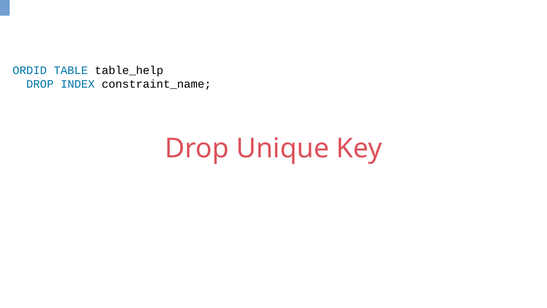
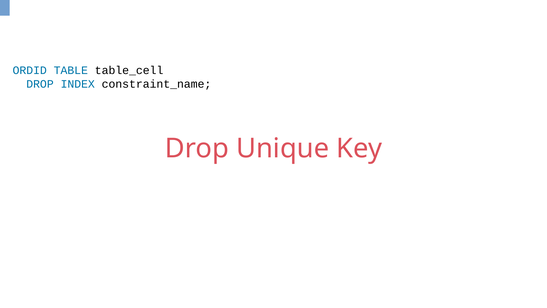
table_help: table_help -> table_cell (129, 70)
